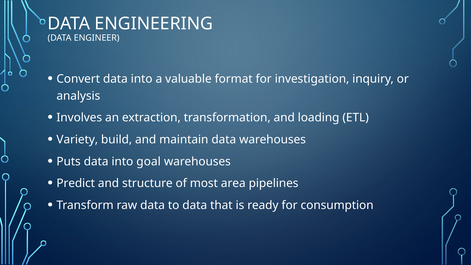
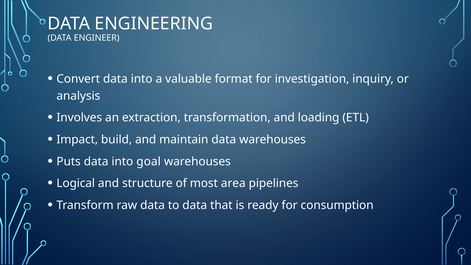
Variety: Variety -> Impact (77, 140)
Predict: Predict -> Logical (76, 183)
